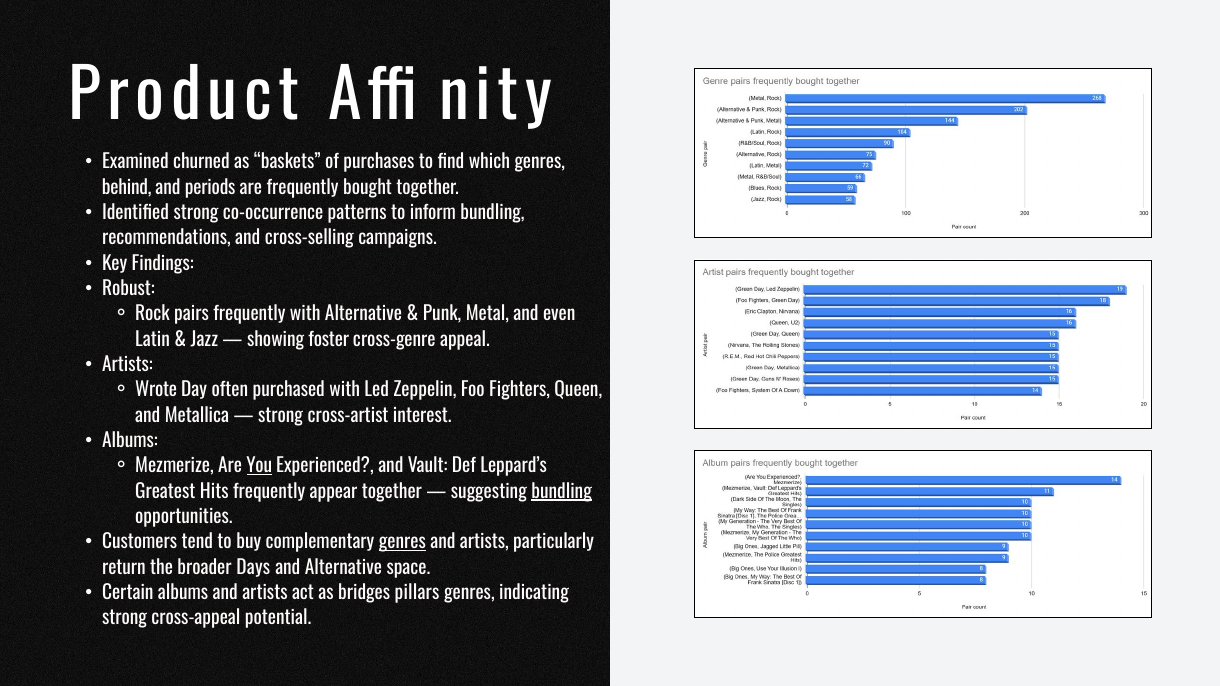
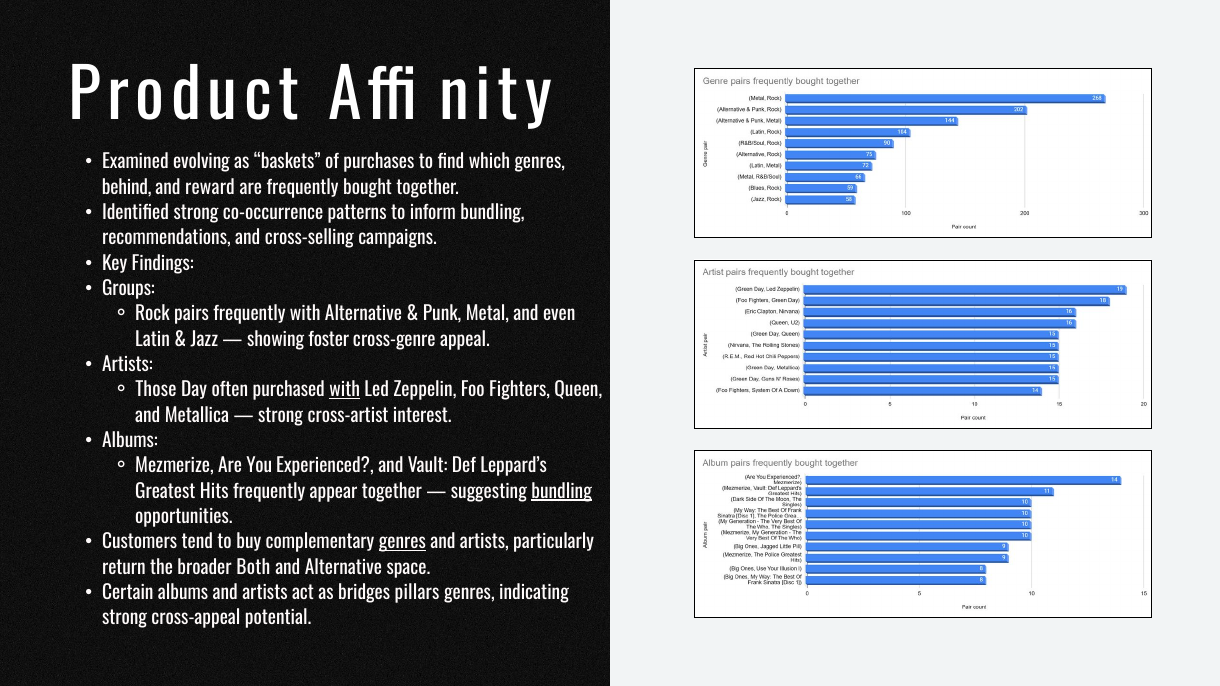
churned: churned -> evolving (201, 162)
periods: periods -> reward (210, 188)
Robust: Robust -> Groups (128, 289)
Wrote: Wrote -> Those (156, 391)
with underline: none -> present (345, 391)
You underline: present -> none (259, 467)
Days: Days -> Both (253, 568)
